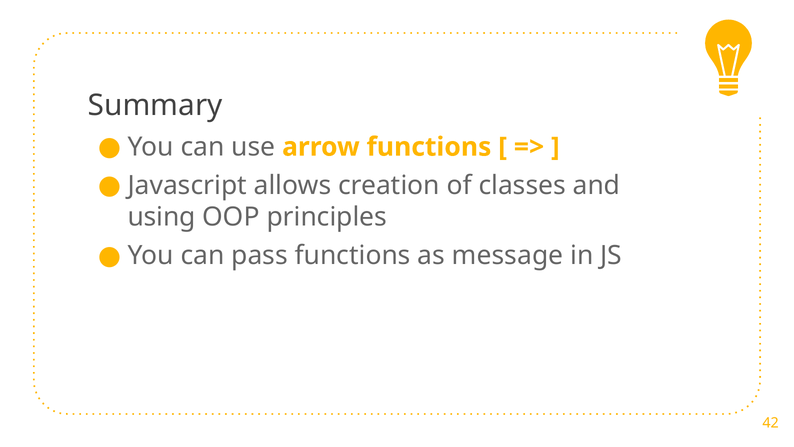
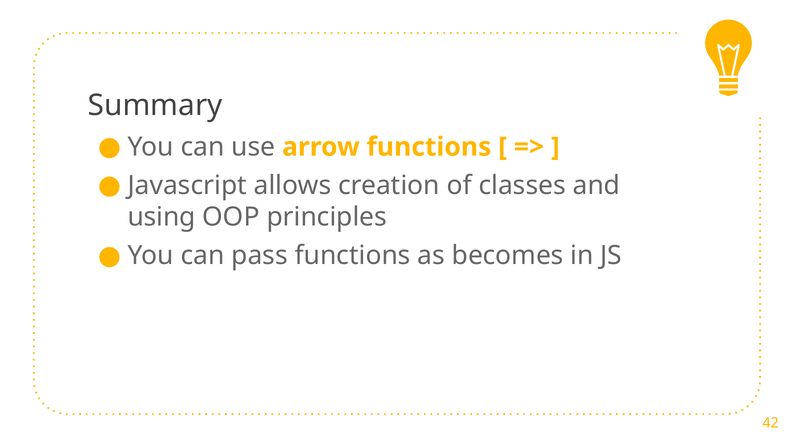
message: message -> becomes (508, 255)
